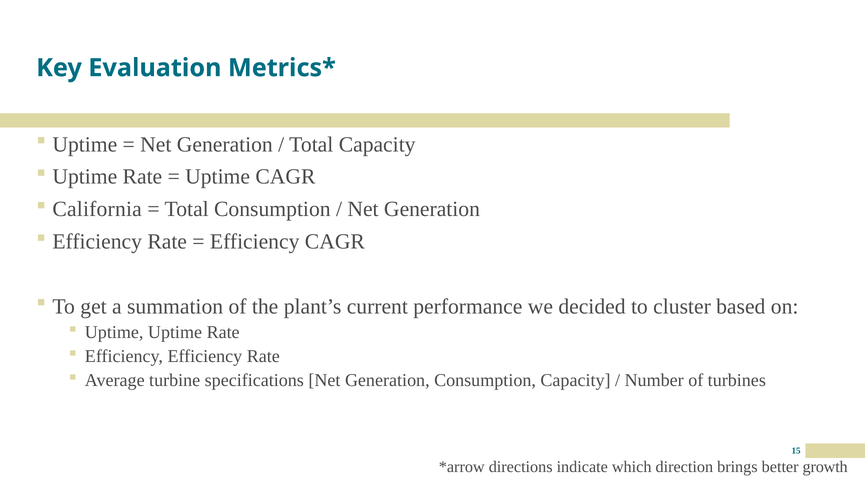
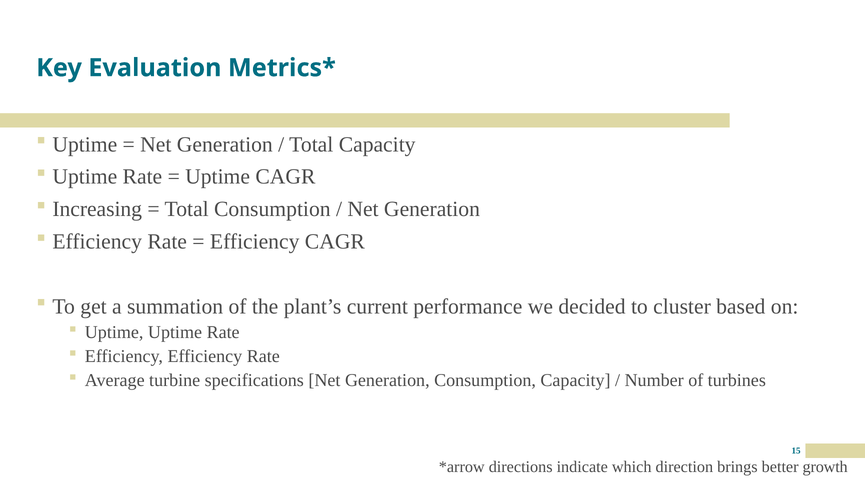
California: California -> Increasing (97, 209)
